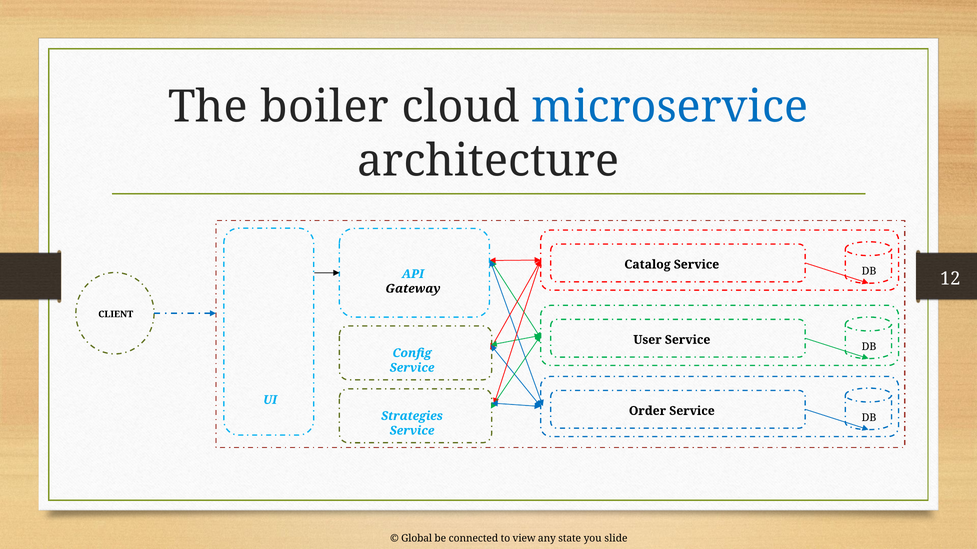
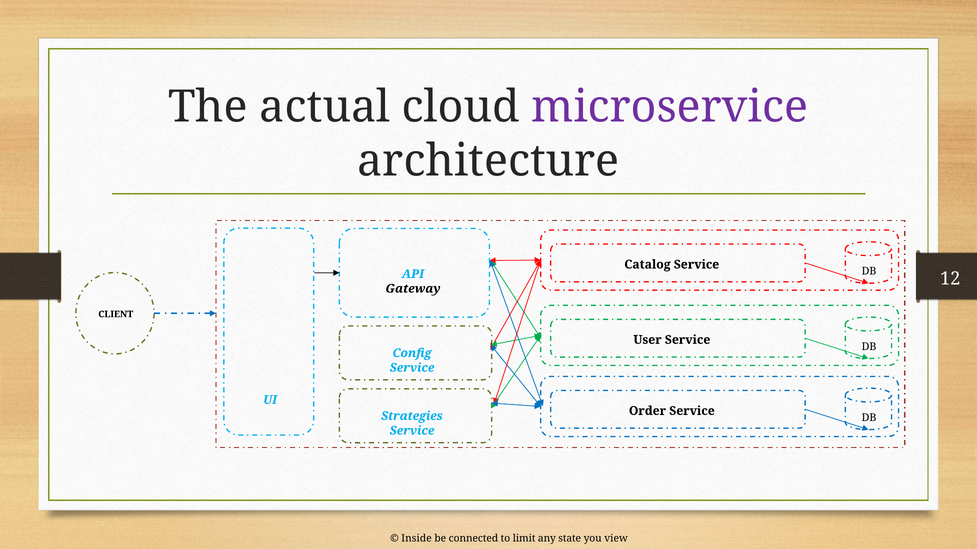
boiler: boiler -> actual (325, 107)
microservice colour: blue -> purple (670, 107)
Global: Global -> Inside (417, 539)
view: view -> limit (524, 539)
slide: slide -> view (616, 539)
